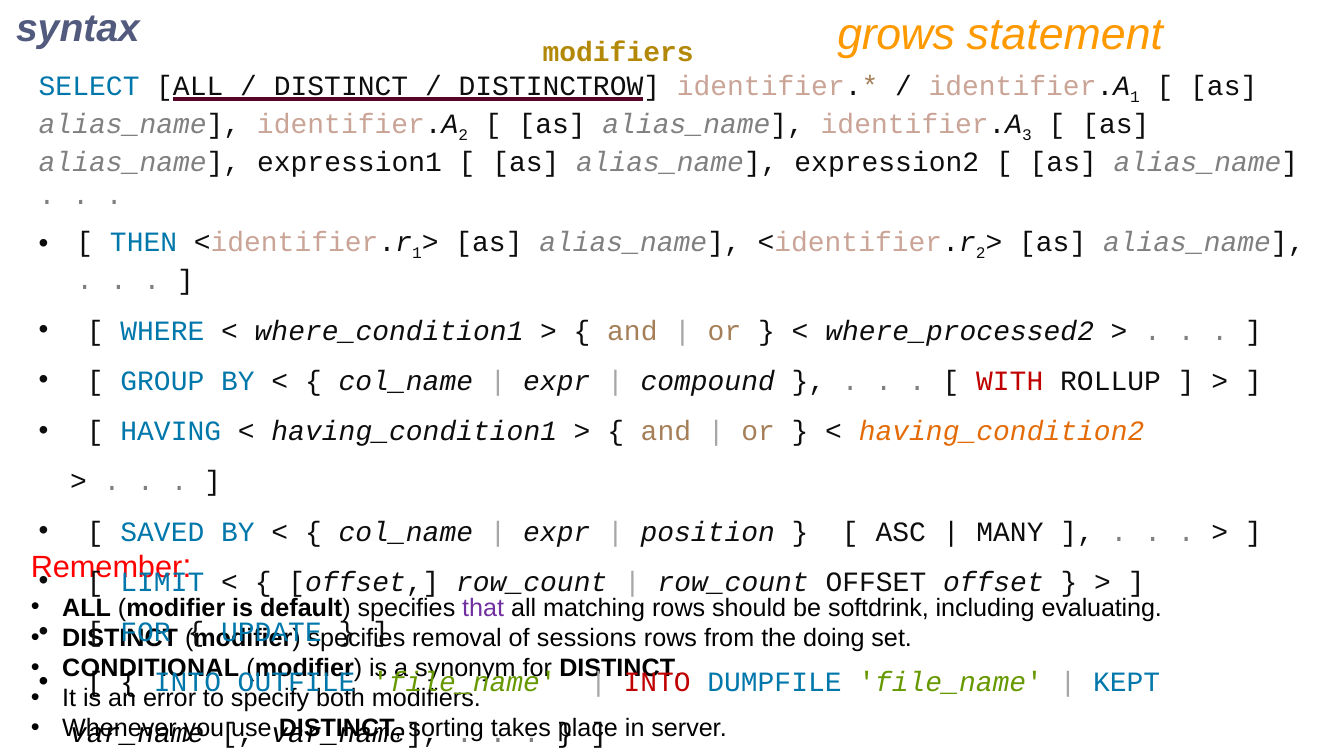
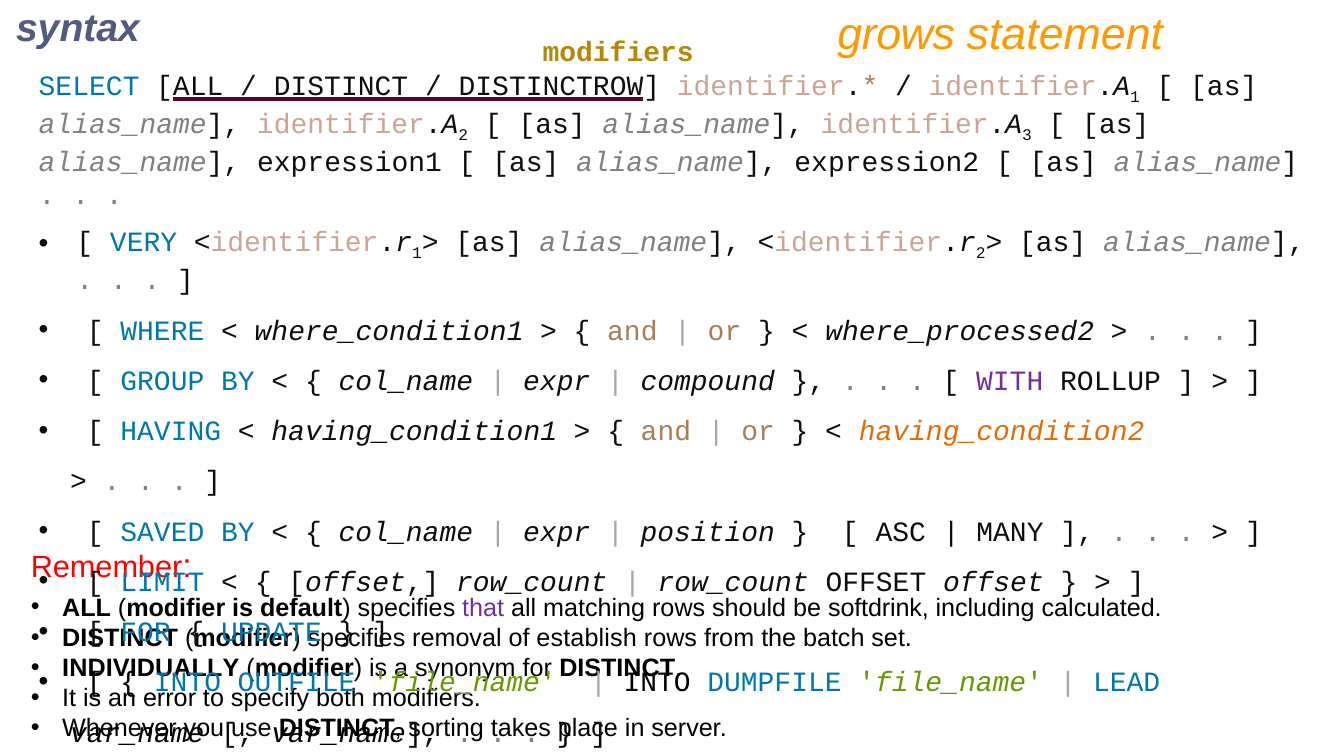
THEN: THEN -> VERY (144, 243)
WITH colour: red -> purple (1010, 381)
evaluating: evaluating -> calculated (1102, 608)
sessions: sessions -> establish (587, 638)
doing: doing -> batch (834, 638)
CONDITIONAL: CONDITIONAL -> INDIVIDUALLY (151, 669)
INTO colour: red -> black (657, 683)
KEPT: KEPT -> LEAD (1127, 683)
